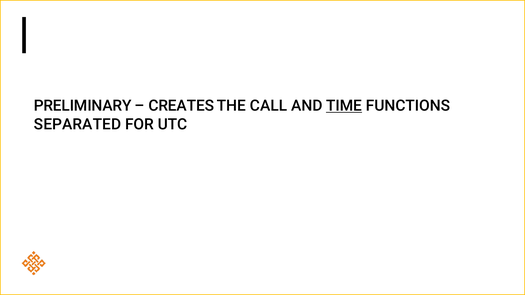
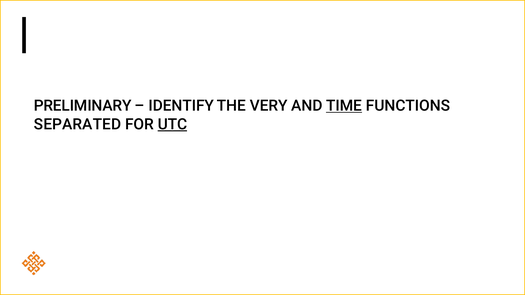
CREATES: CREATES -> IDENTIFY (181, 106)
CALL: CALL -> VERY (269, 106)
UTC underline: none -> present (173, 124)
